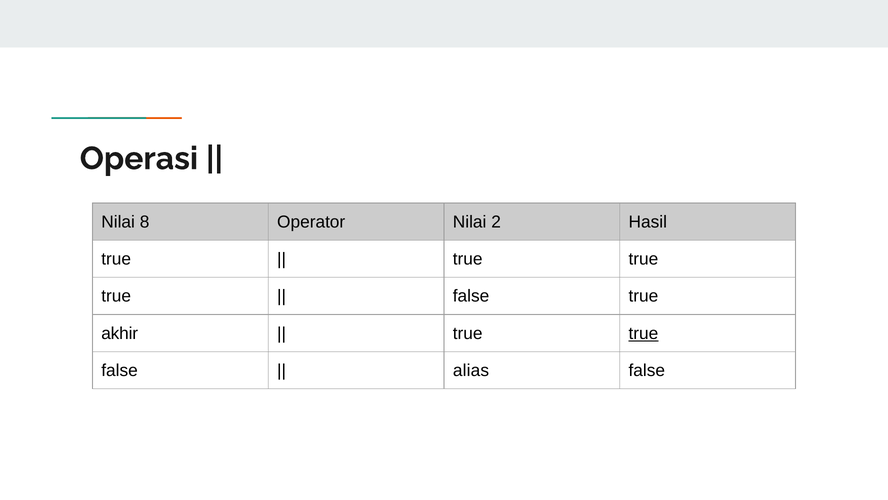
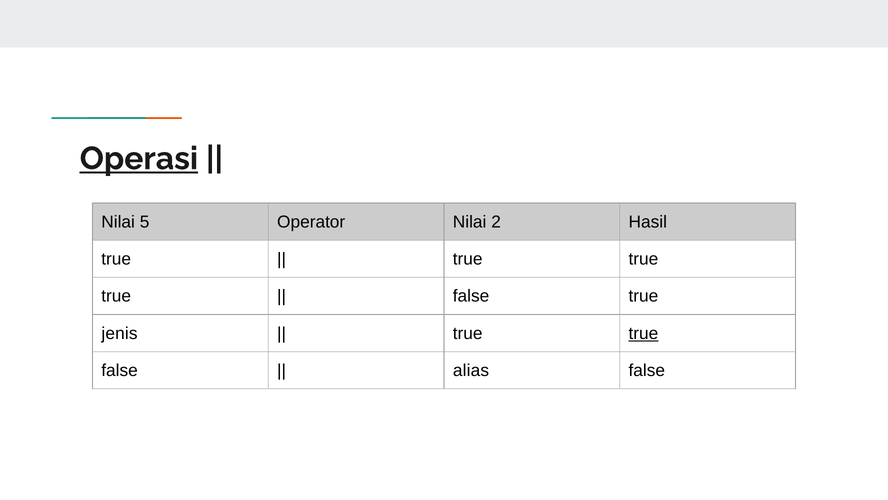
Operasi underline: none -> present (139, 158)
8: 8 -> 5 (145, 222)
akhir: akhir -> jenis (120, 333)
